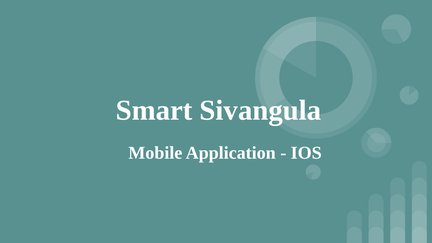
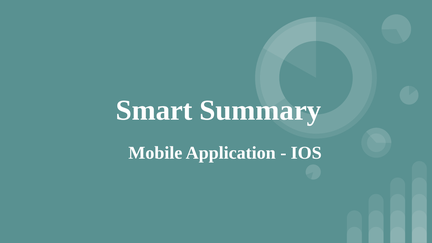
Sivangula: Sivangula -> Summary (260, 110)
